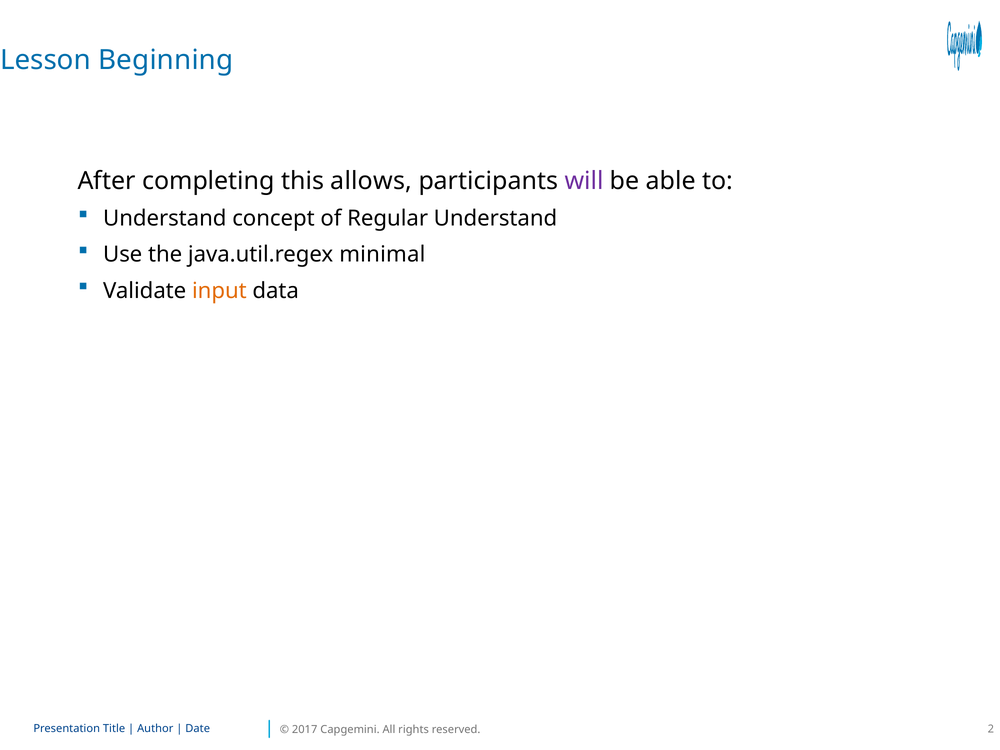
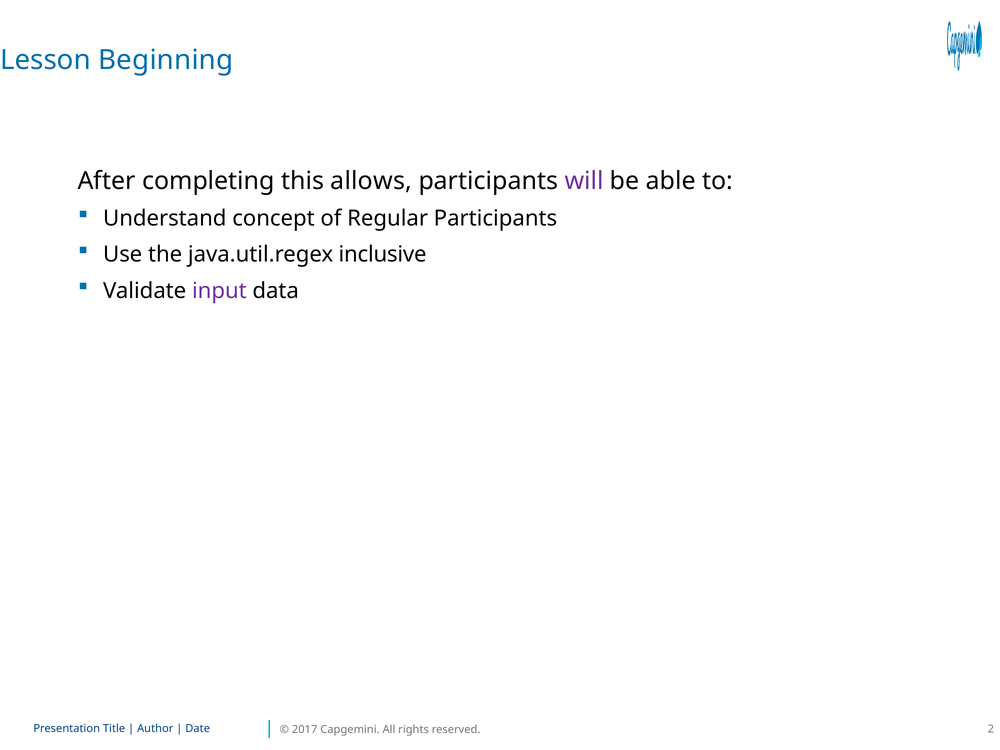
Regular Understand: Understand -> Participants (495, 218)
minimal: minimal -> inclusive (383, 255)
input colour: orange -> purple (219, 291)
